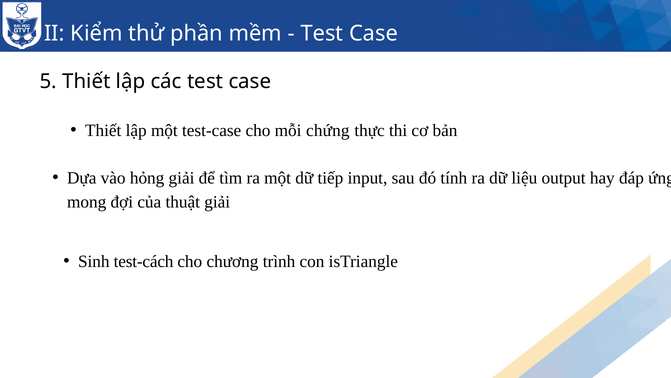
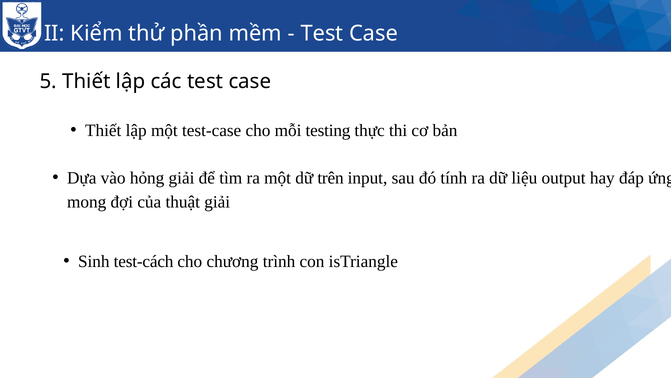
chứng: chứng -> testing (328, 131)
tiếp: tiếp -> trên (331, 178)
